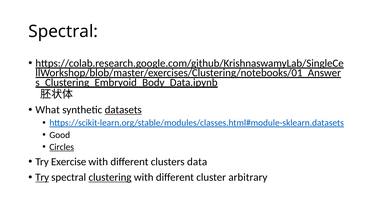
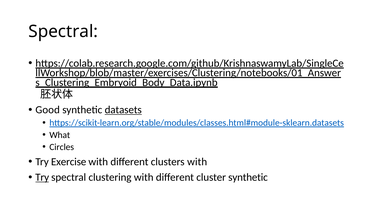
What: What -> Good (48, 110)
Good: Good -> What (60, 135)
Circles underline: present -> none (62, 147)
clusters data: data -> with (197, 162)
clustering underline: present -> none (110, 177)
cluster arbitrary: arbitrary -> synthetic (248, 177)
